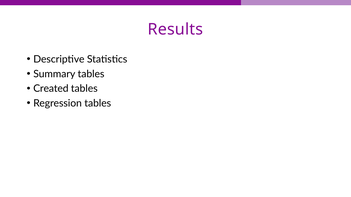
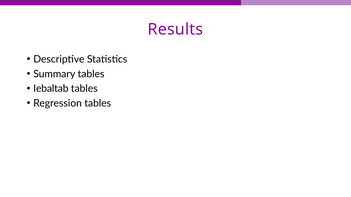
Created: Created -> Iebaltab (51, 89)
